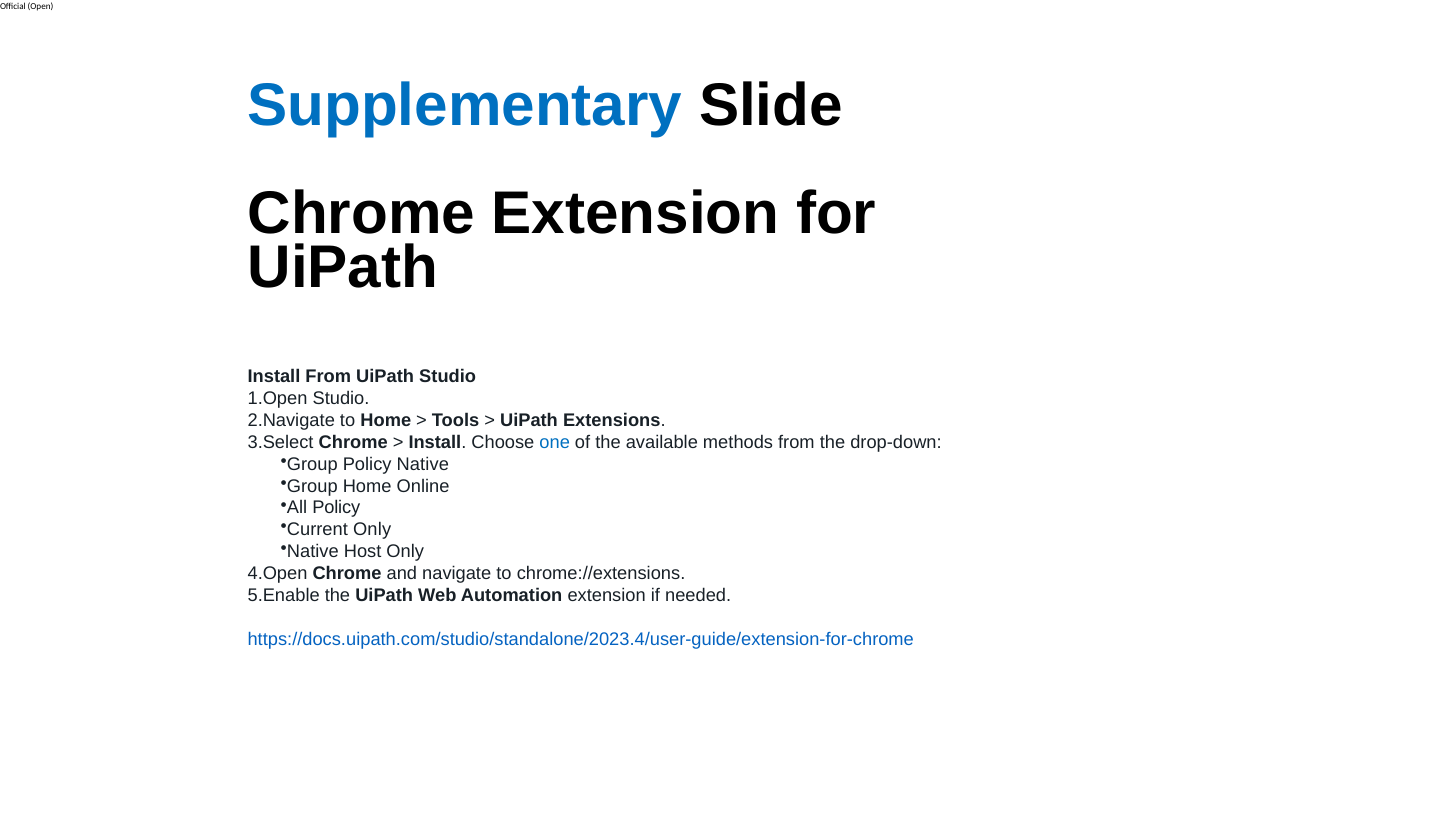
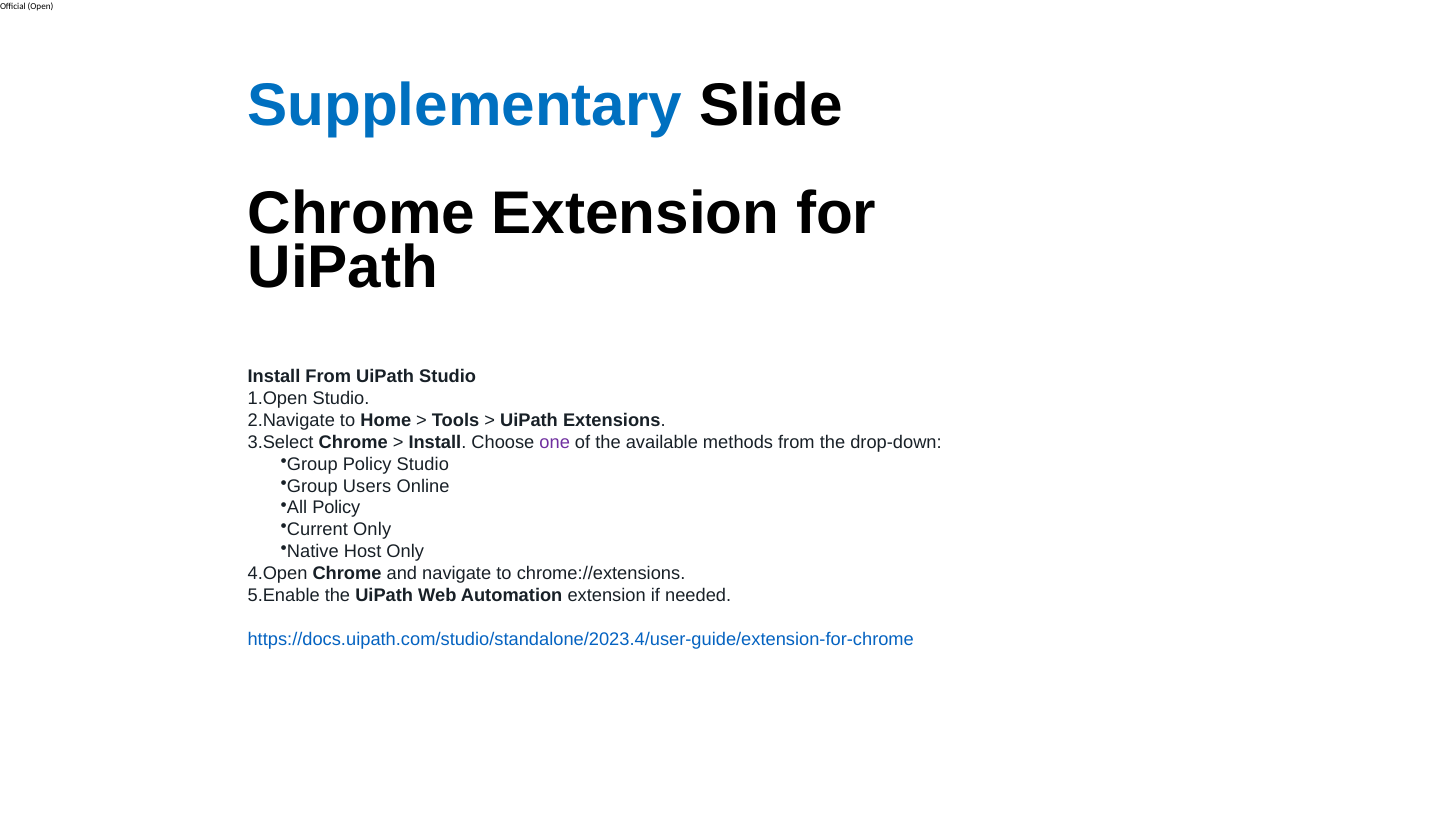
one colour: blue -> purple (555, 442)
Policy Native: Native -> Studio (423, 464)
Group Home: Home -> Users (367, 486)
